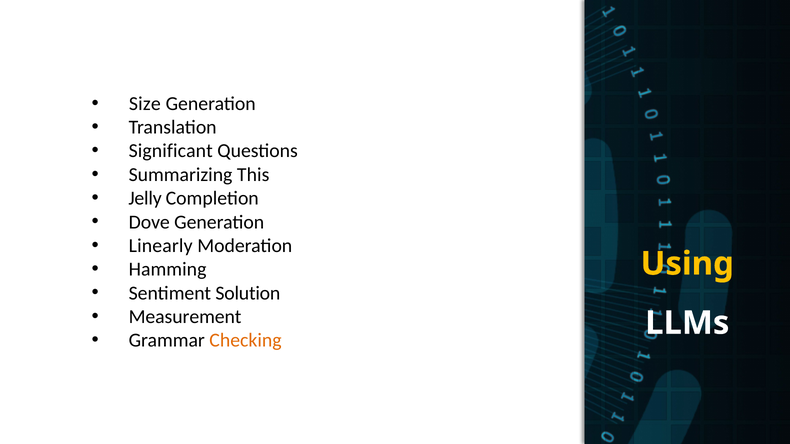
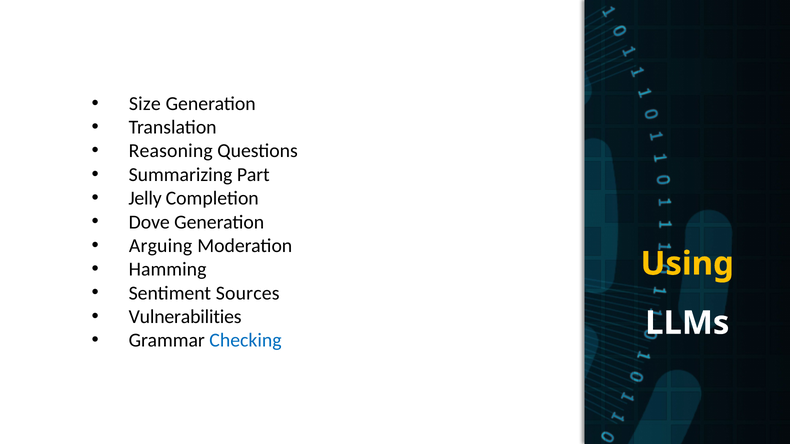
Significant: Significant -> Reasoning (171, 151)
This: This -> Part (253, 175)
Linearly: Linearly -> Arguing (161, 246)
Solution: Solution -> Sources (248, 293)
Measurement: Measurement -> Vulnerabilities (185, 317)
Checking colour: orange -> blue (245, 341)
